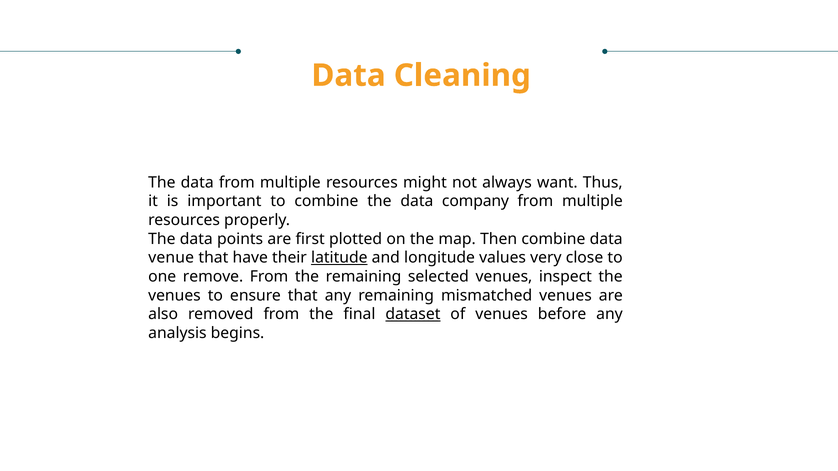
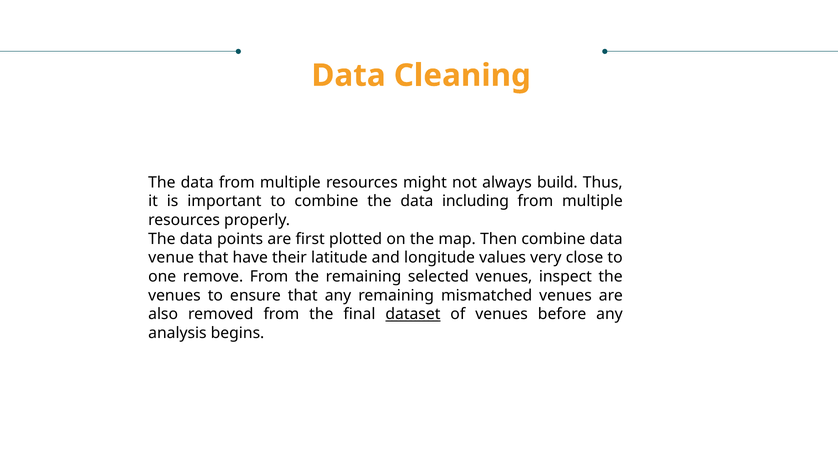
want: want -> build (557, 183)
company: company -> including (475, 201)
latitude underline: present -> none (339, 258)
